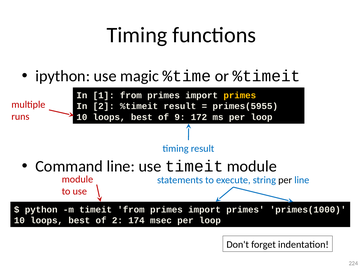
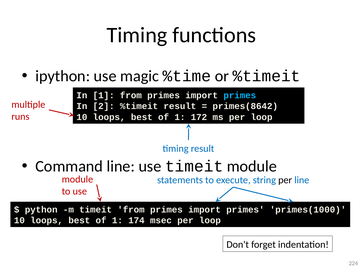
primes colour: yellow -> light blue (240, 95)
primes(5955: primes(5955 -> primes(8642 (245, 106)
9: 9 -> 1 (180, 117)
2: 2 -> 1 (117, 221)
